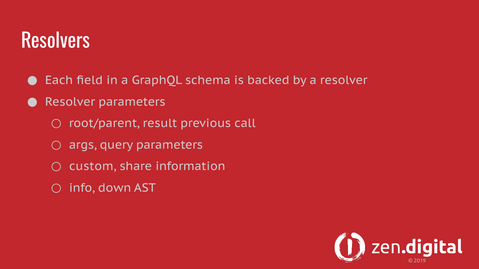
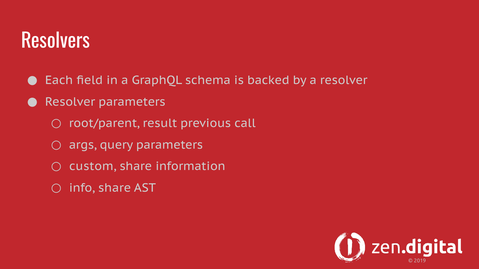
info down: down -> share (115, 188)
